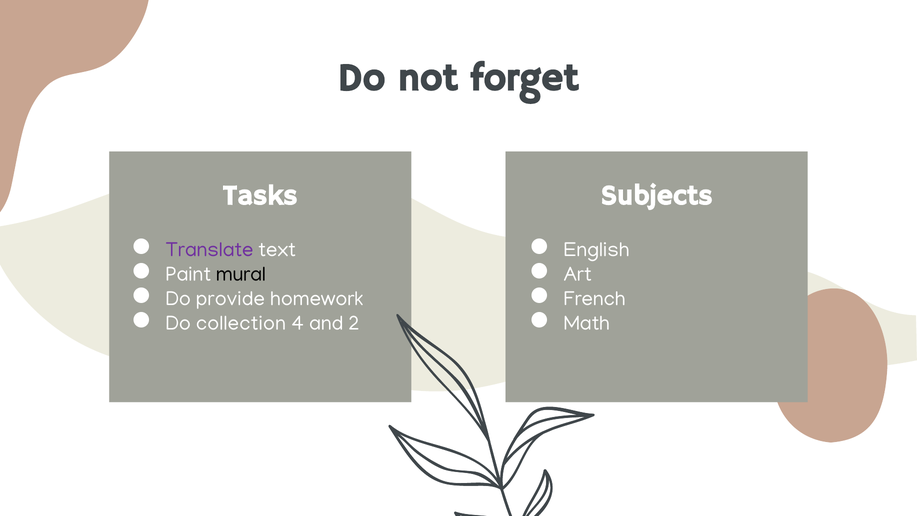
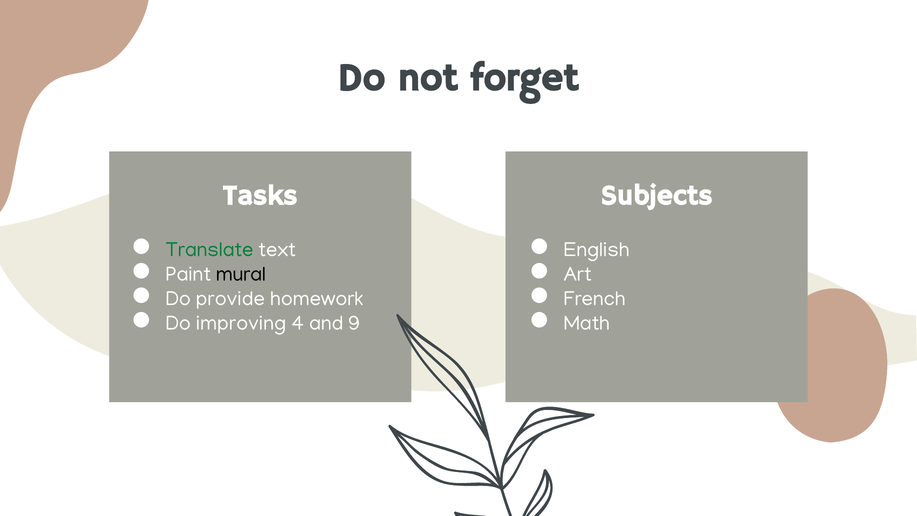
Translate colour: purple -> green (210, 250)
collection: collection -> improving (241, 323)
2: 2 -> 9 (354, 323)
